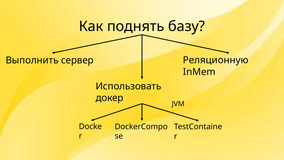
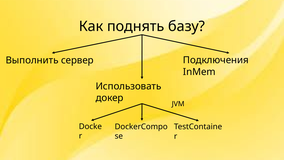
Реляционную: Реляционную -> Подключения (216, 60)
